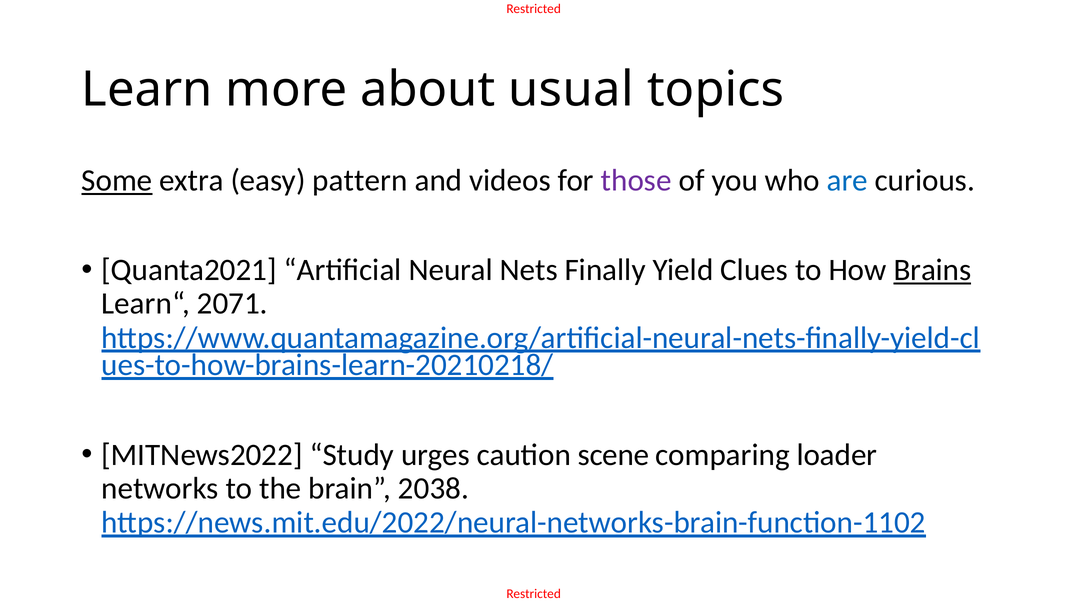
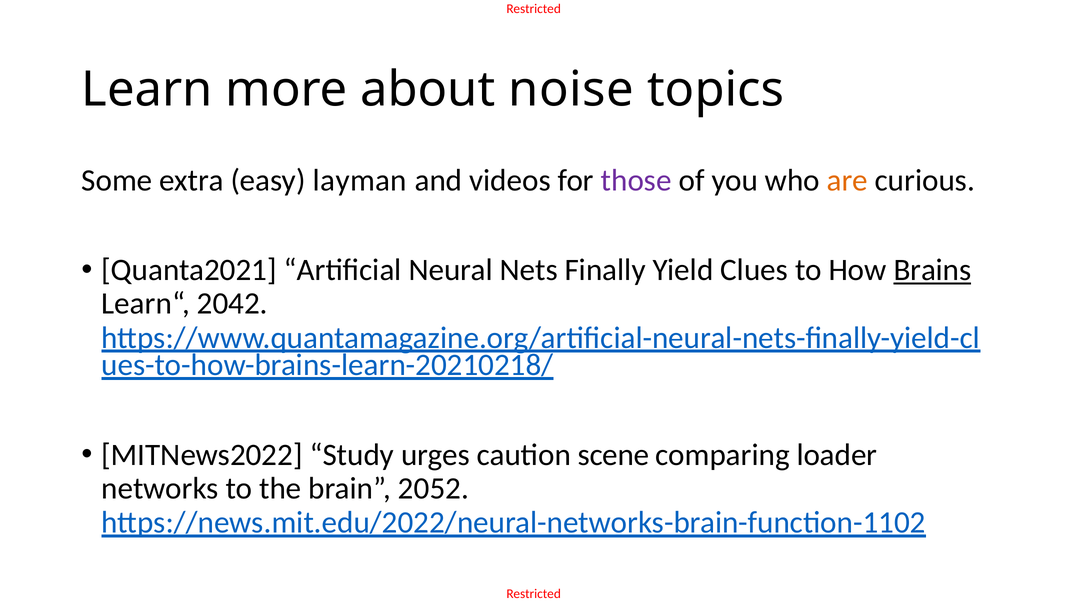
usual: usual -> noise (571, 90)
Some underline: present -> none (117, 181)
pattern: pattern -> layman (360, 181)
are colour: blue -> orange (847, 181)
2071: 2071 -> 2042 (232, 303)
2038: 2038 -> 2052 (433, 488)
